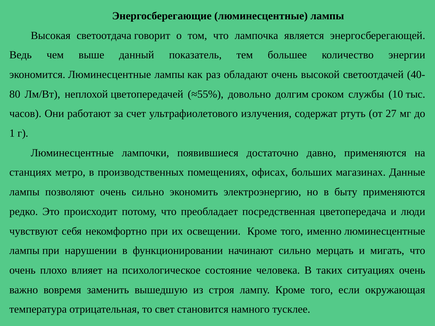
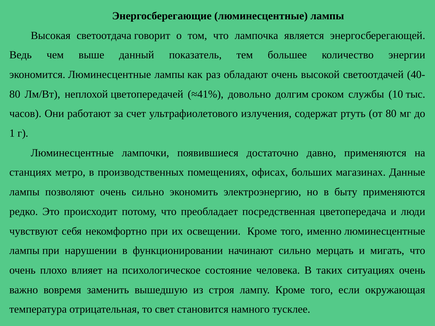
≈55%: ≈55% -> ≈41% (206, 94)
от 27: 27 -> 80 (391, 114)
